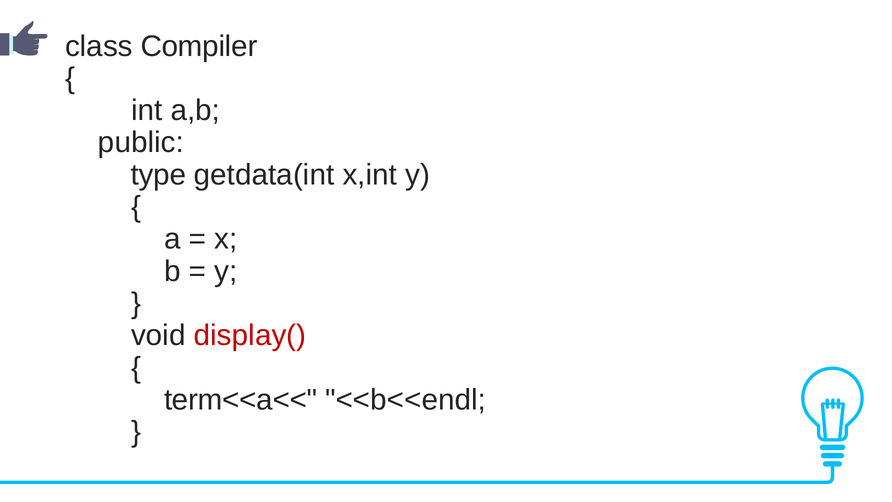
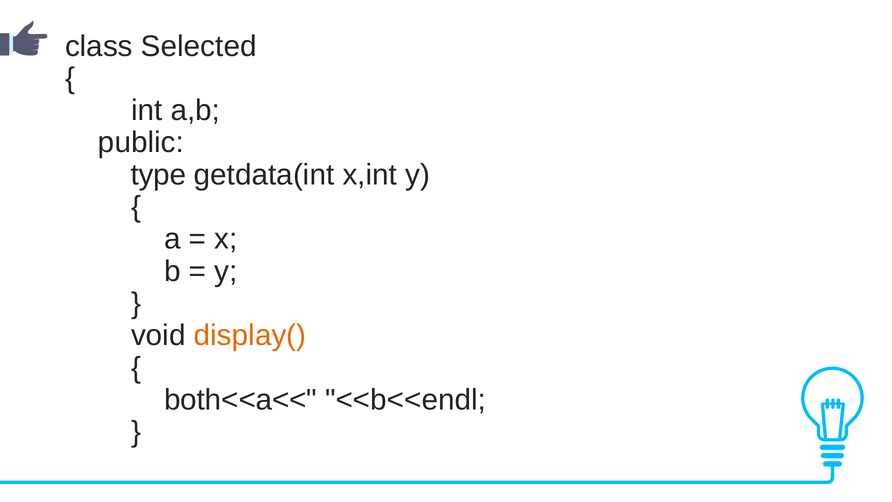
Compiler: Compiler -> Selected (199, 46)
display( colour: red -> orange (250, 335)
term<<a<<: term<<a<< -> both<<a<< (241, 400)
